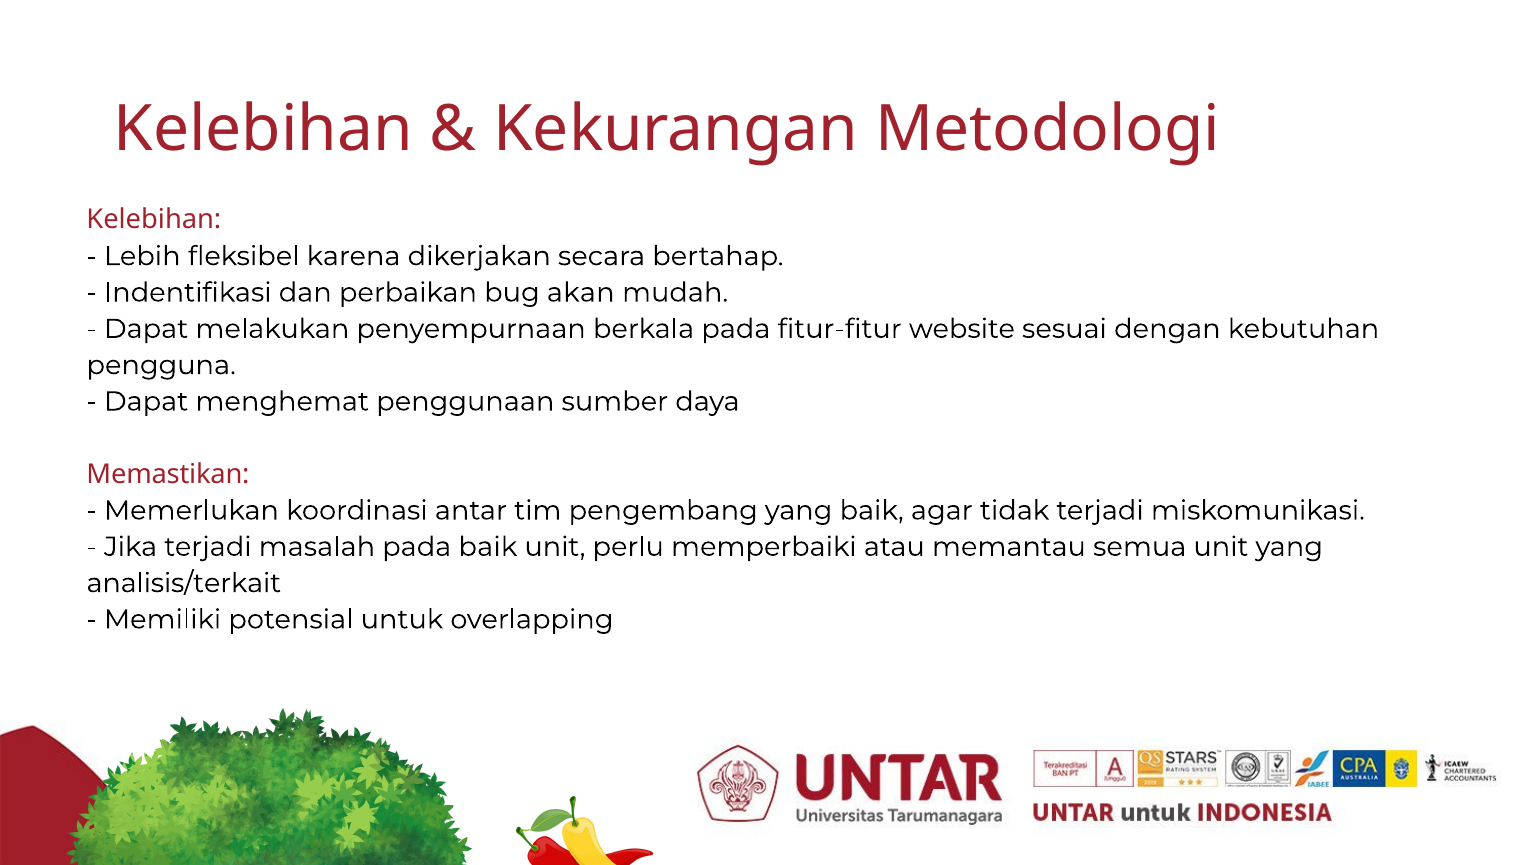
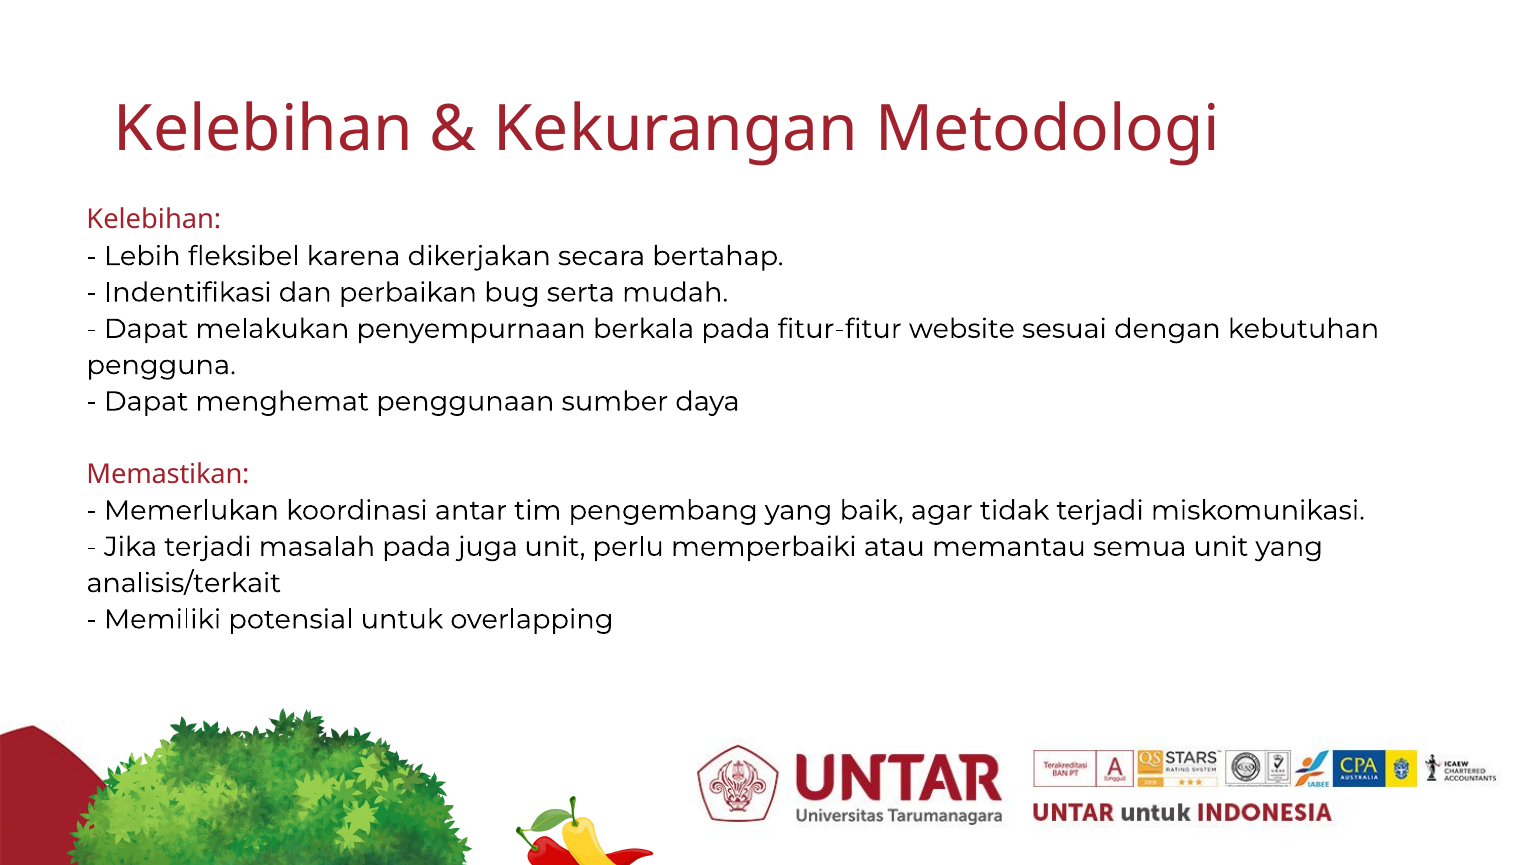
akan: akan -> serta (581, 293)
pada baik: baik -> juga (488, 547)
